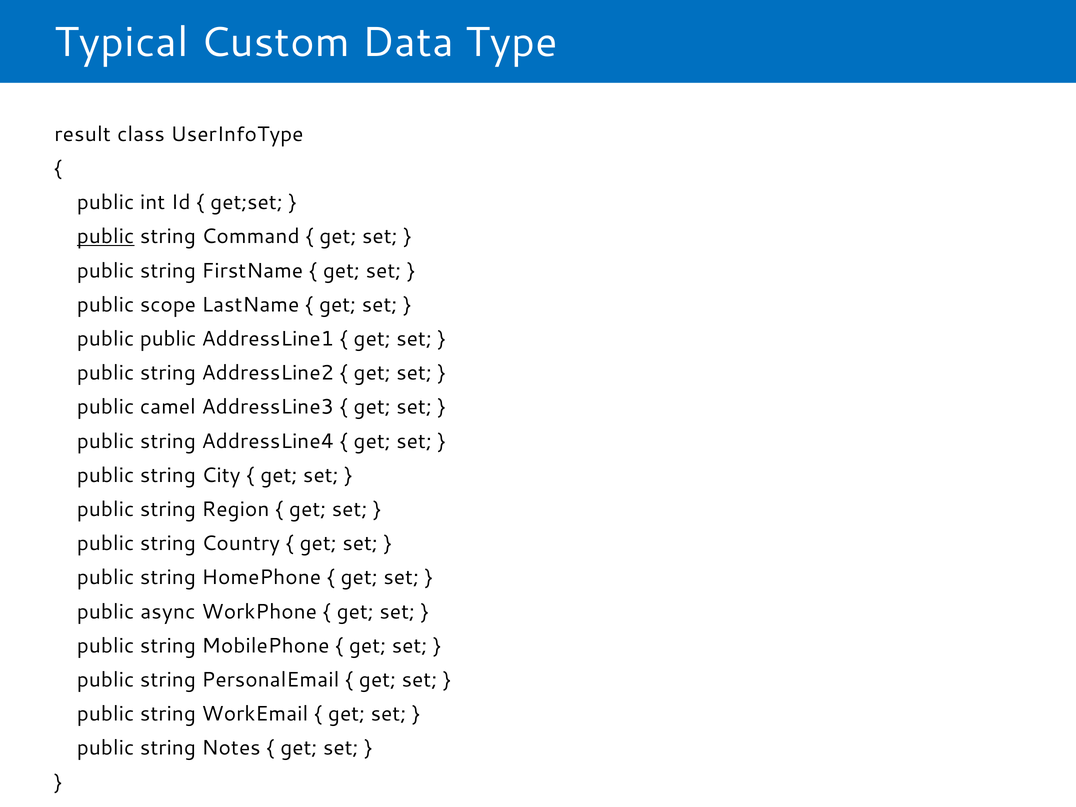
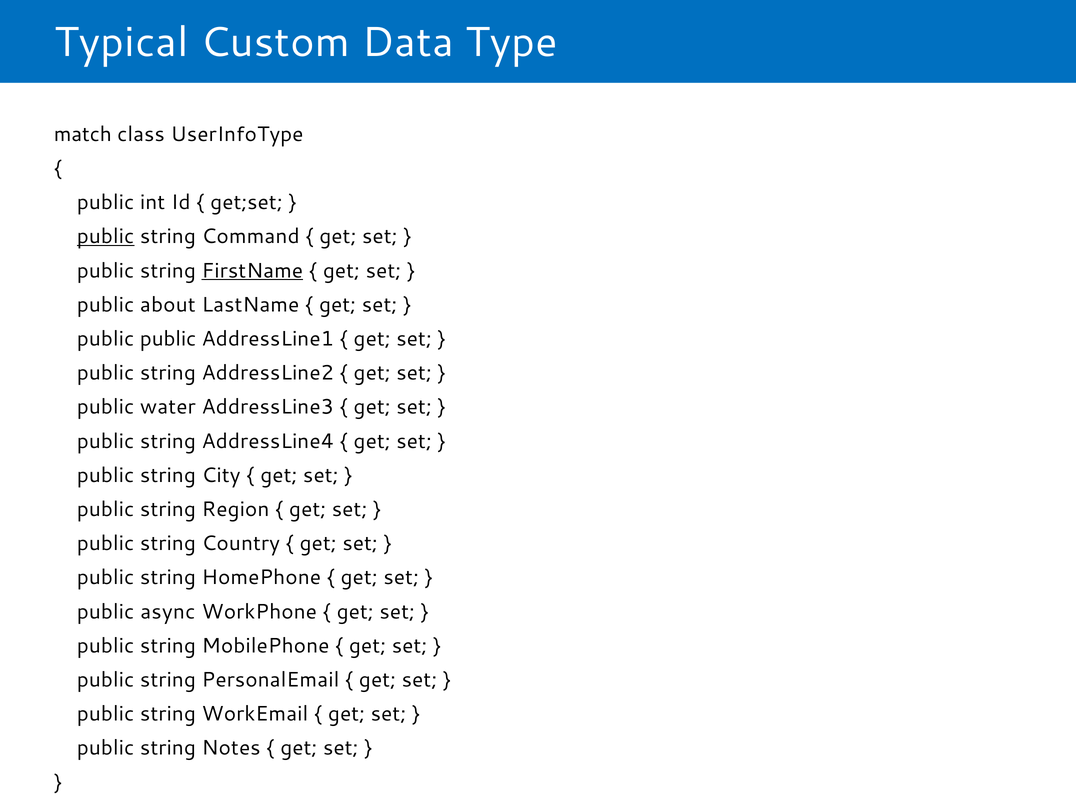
result: result -> match (83, 134)
FirstName underline: none -> present (252, 271)
scope: scope -> about (168, 305)
camel: camel -> water (168, 407)
